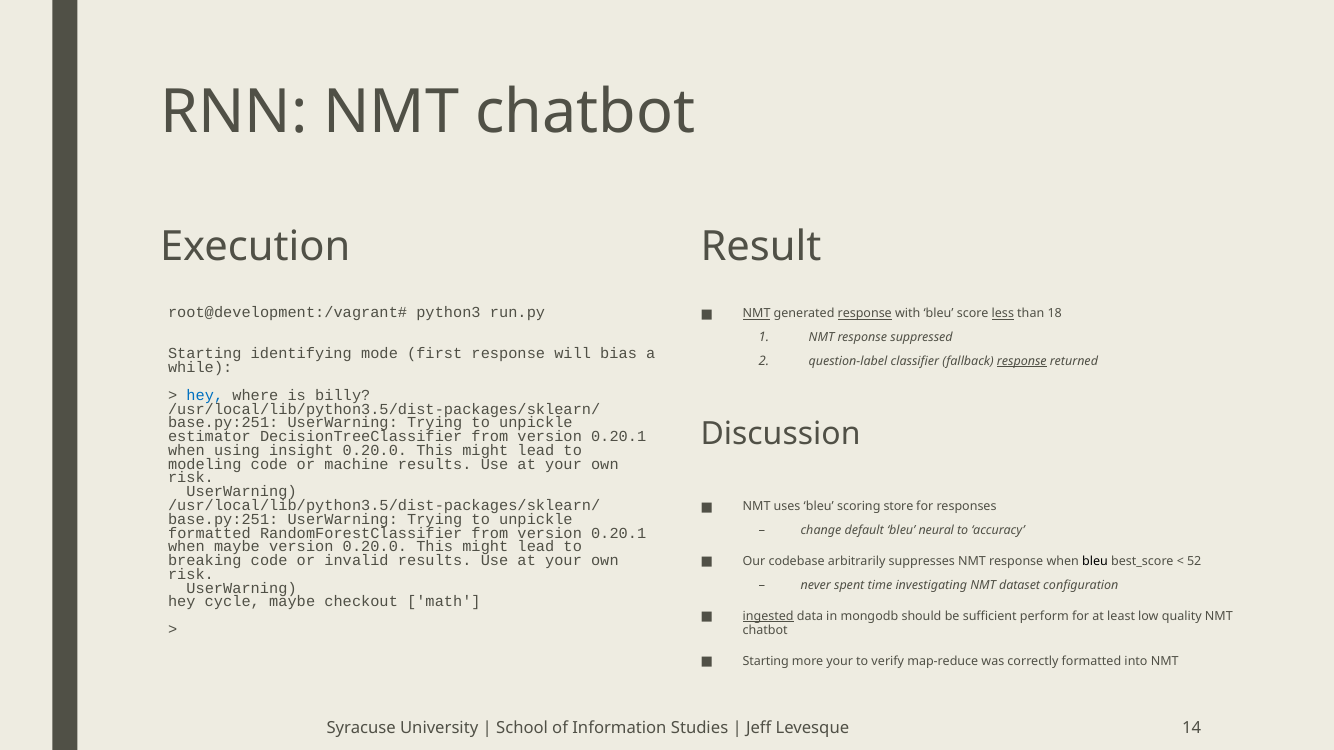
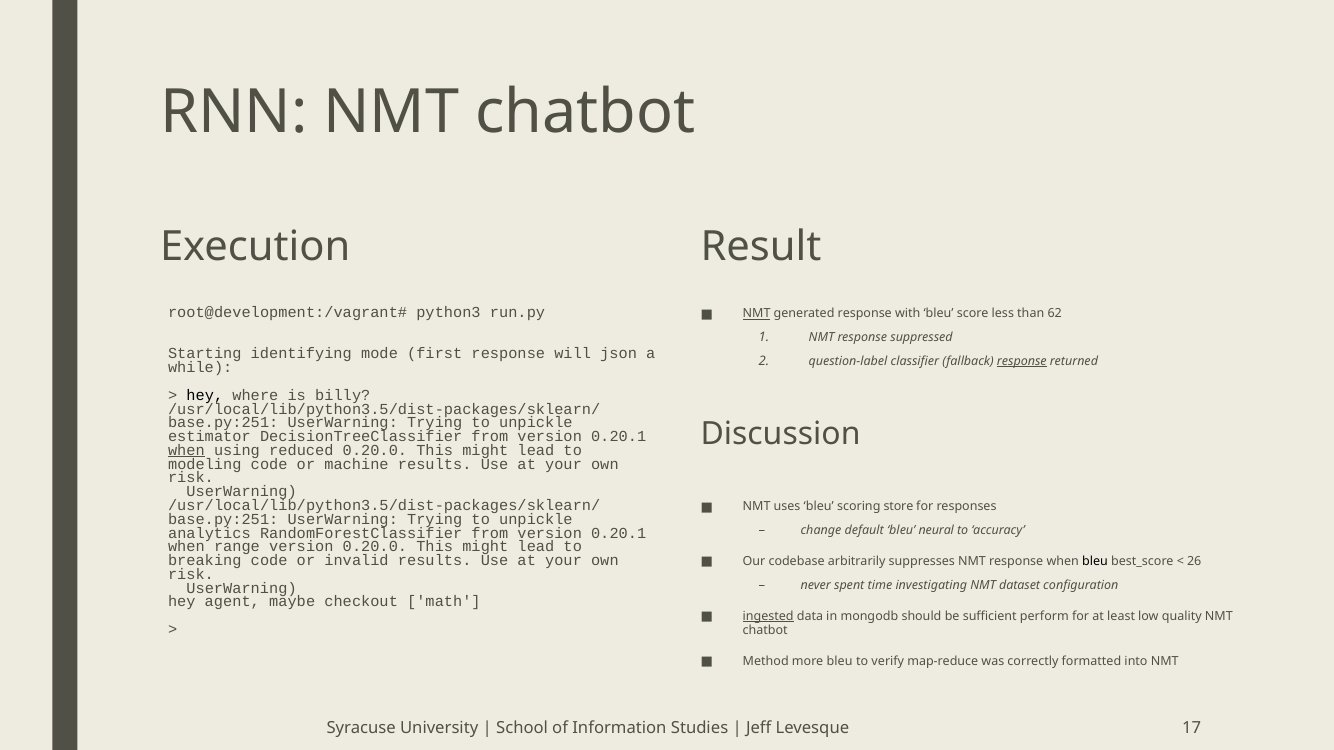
response underline: present -> none (865, 314)
less underline: present -> none (1003, 314)
18: 18 -> 62 (1055, 314)
bias: bias -> json (619, 354)
hey colour: blue -> black (205, 395)
when underline: none -> present (186, 451)
insight: insight -> reduced (301, 451)
formatted: formatted -> analytics (209, 533)
when maybe: maybe -> range (237, 547)
52: 52 -> 26 (1194, 562)
cycle: cycle -> agent (232, 602)
Starting: Starting -> Method (766, 661)
more your: your -> bleu (840, 661)
14: 14 -> 17 (1192, 728)
